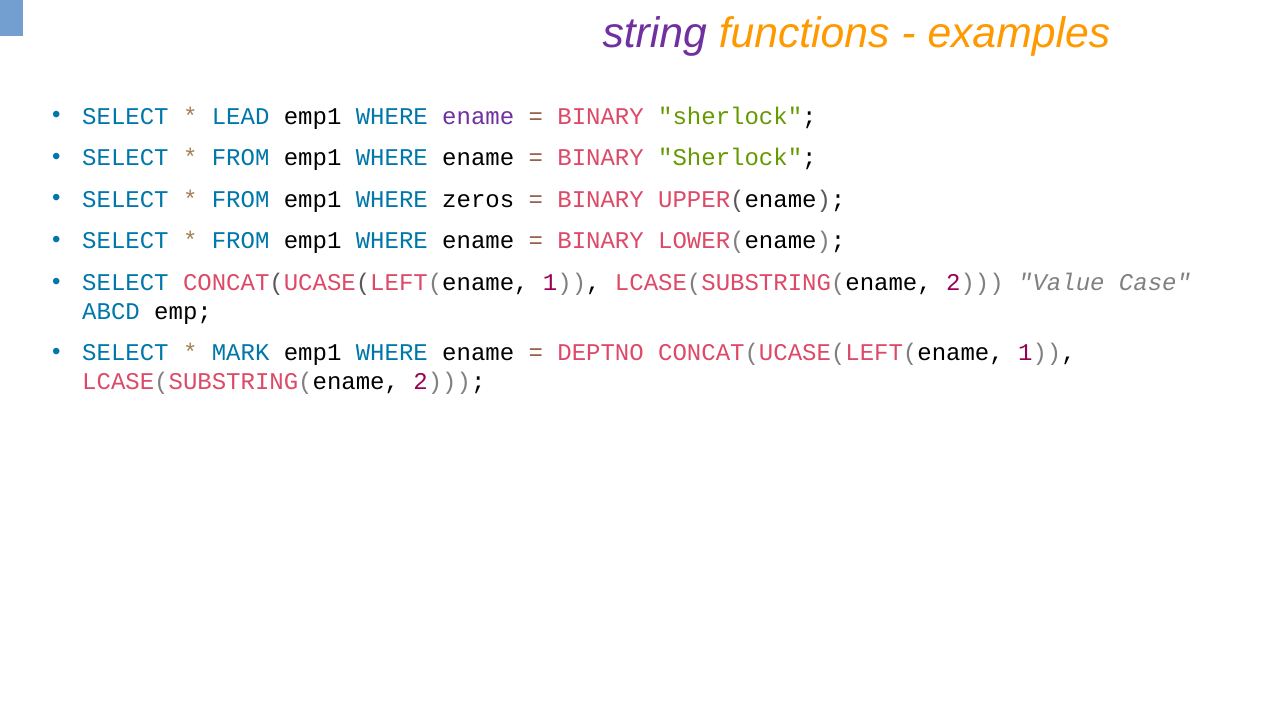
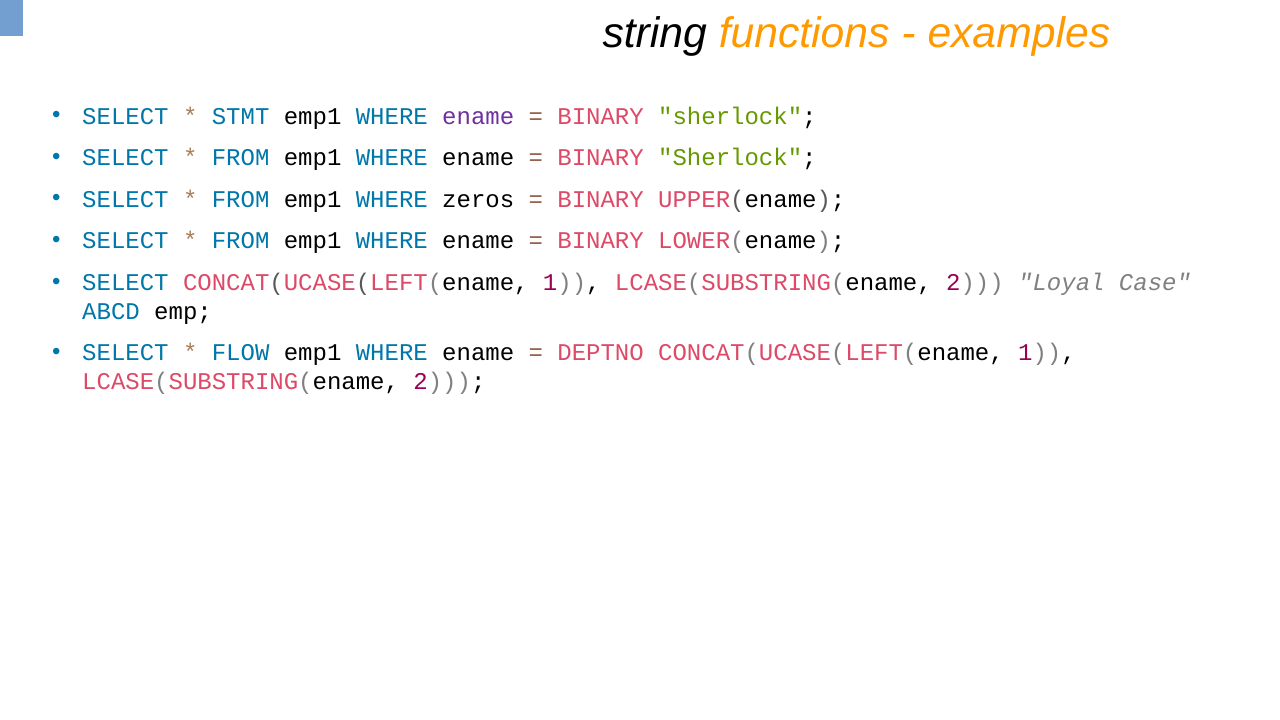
string colour: purple -> black (655, 33)
LEAD: LEAD -> STMT (241, 116)
Value: Value -> Loyal (1061, 282)
MARK: MARK -> FLOW (241, 353)
